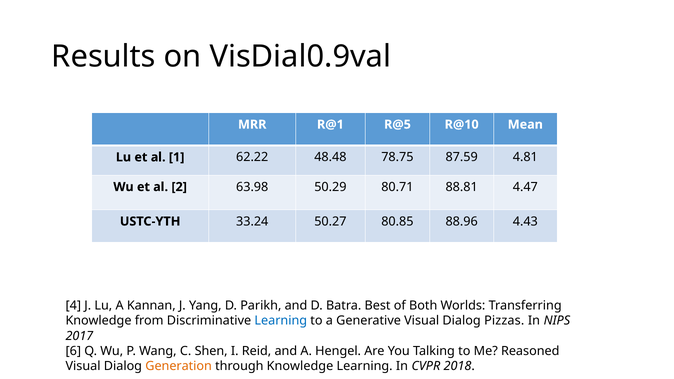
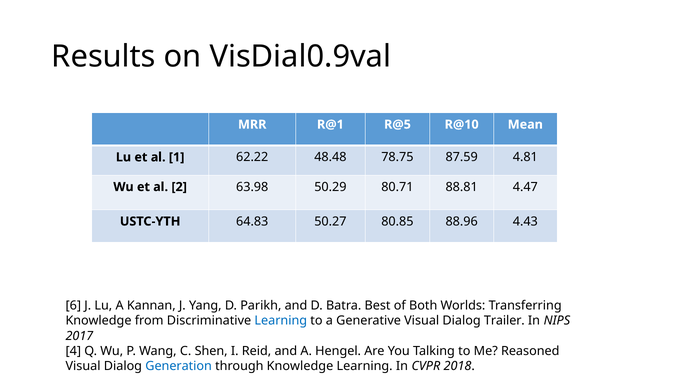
33.24: 33.24 -> 64.83 (252, 221)
4: 4 -> 6 (73, 306)
Pizzas: Pizzas -> Trailer (504, 321)
6: 6 -> 4 (73, 351)
Generation colour: orange -> blue (179, 366)
